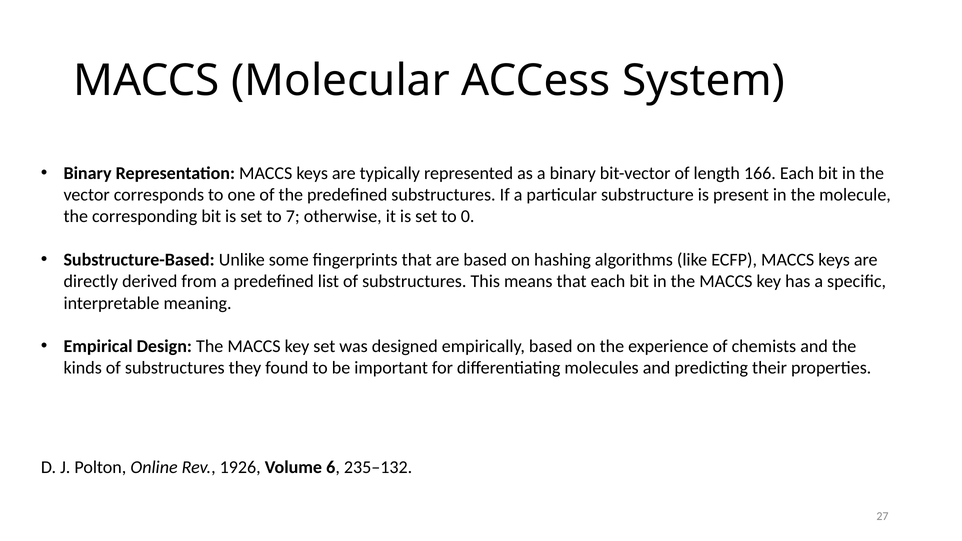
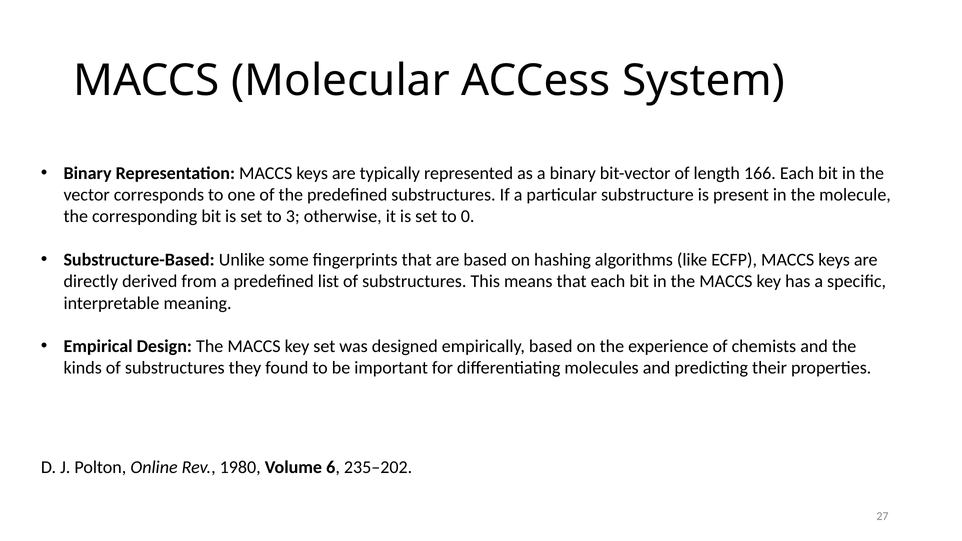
7: 7 -> 3 (293, 217)
1926: 1926 -> 1980 (240, 467)
235–132: 235–132 -> 235–202 (378, 467)
